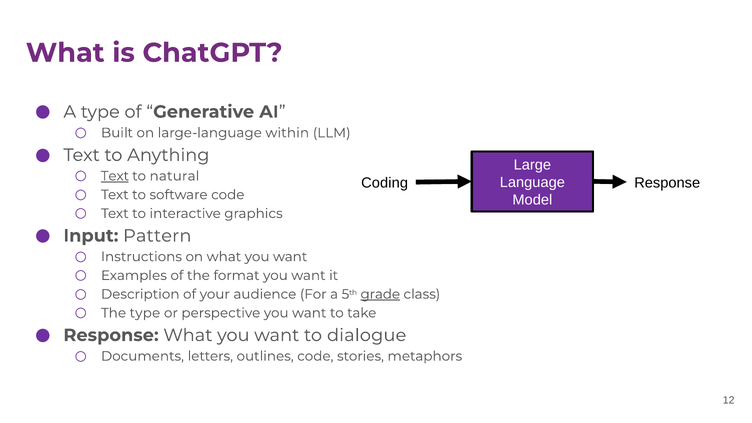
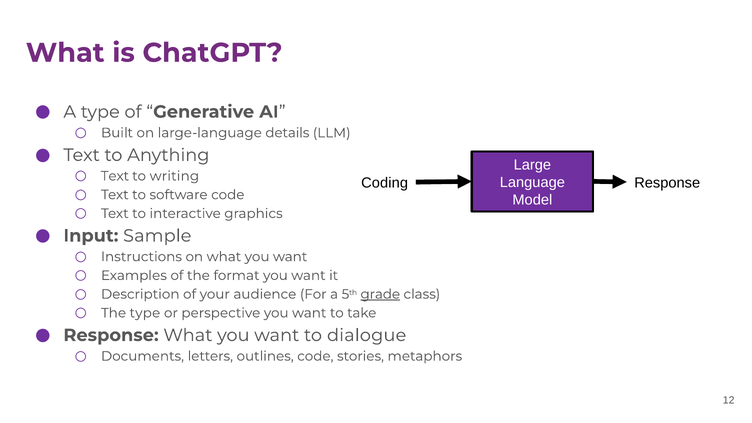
within: within -> details (287, 133)
Text underline: present -> none (115, 176)
natural: natural -> writing (174, 176)
Pattern: Pattern -> Sample (157, 236)
